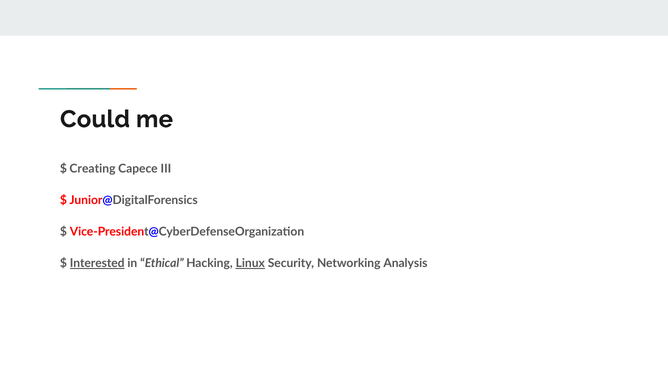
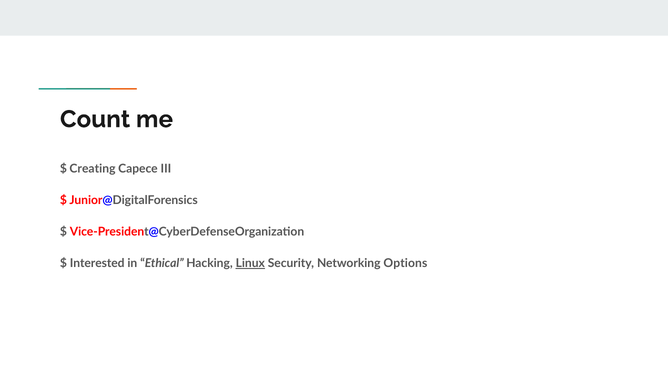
Could: Could -> Count (95, 119)
Interested underline: present -> none (97, 263)
Analysis: Analysis -> Options (405, 263)
